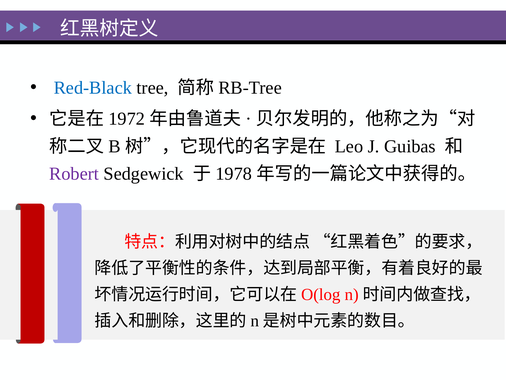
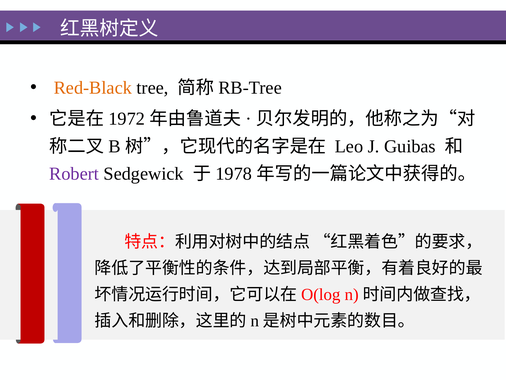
Red-Black colour: blue -> orange (93, 88)
